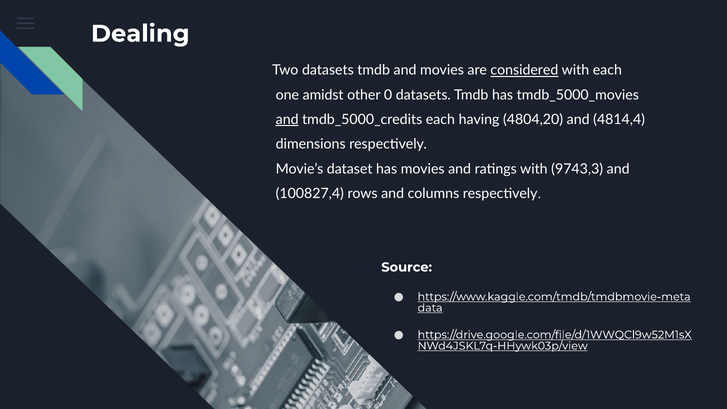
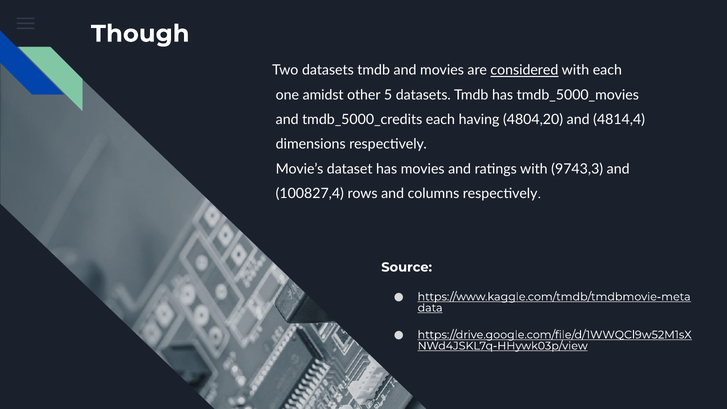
Dealing: Dealing -> Though (140, 34)
0: 0 -> 5 (388, 95)
and underline: present -> none (287, 120)
